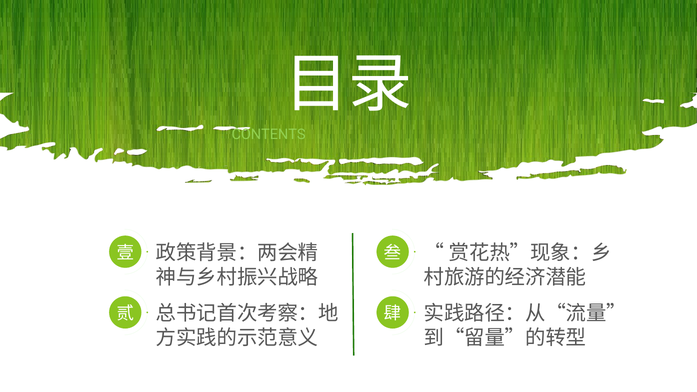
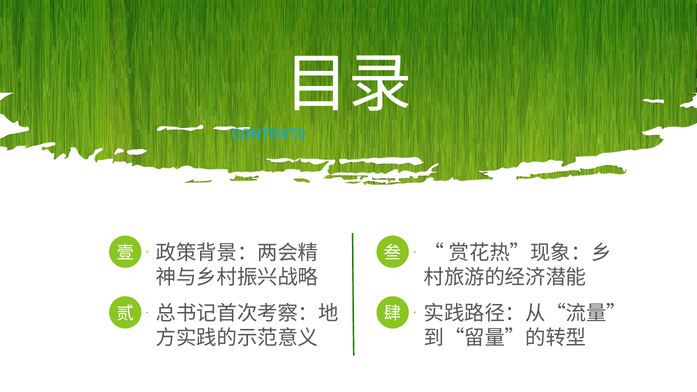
CONTENTS colour: light green -> light blue (269, 135)
